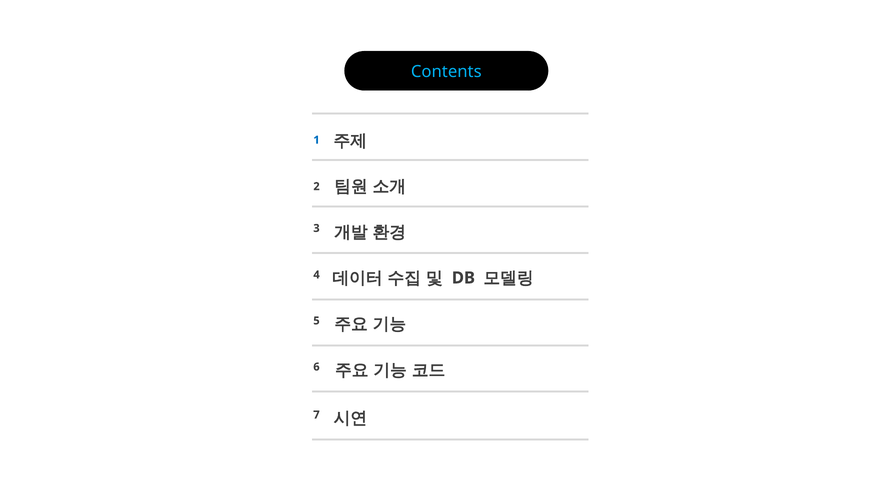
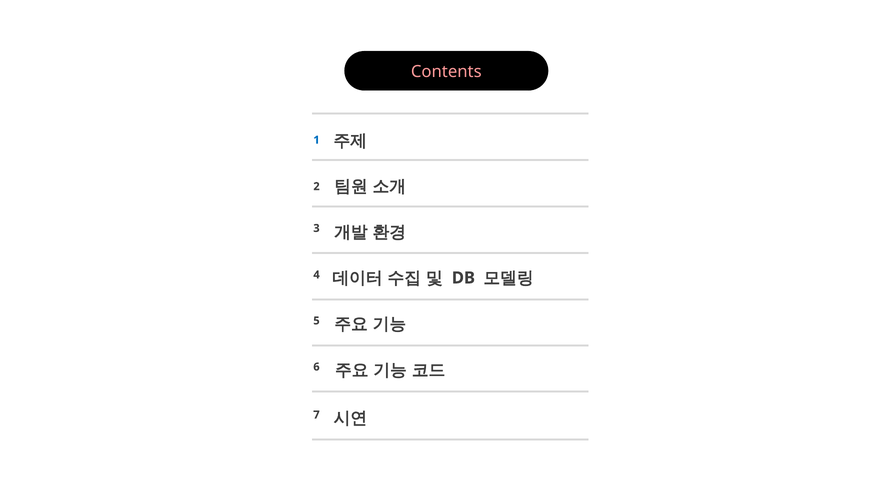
Contents colour: light blue -> pink (446, 72)
